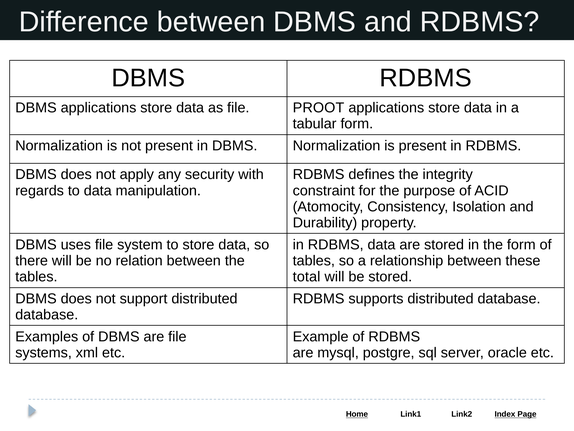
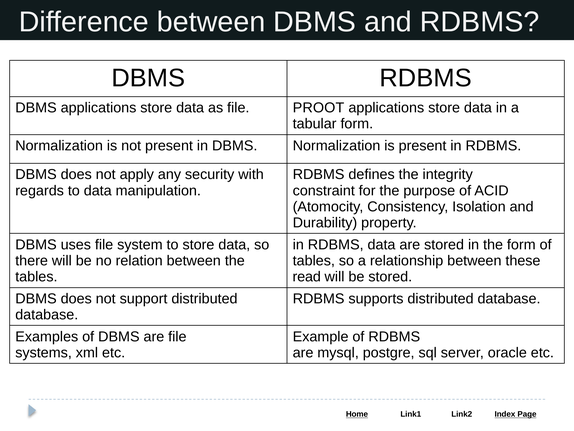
total: total -> read (307, 277)
